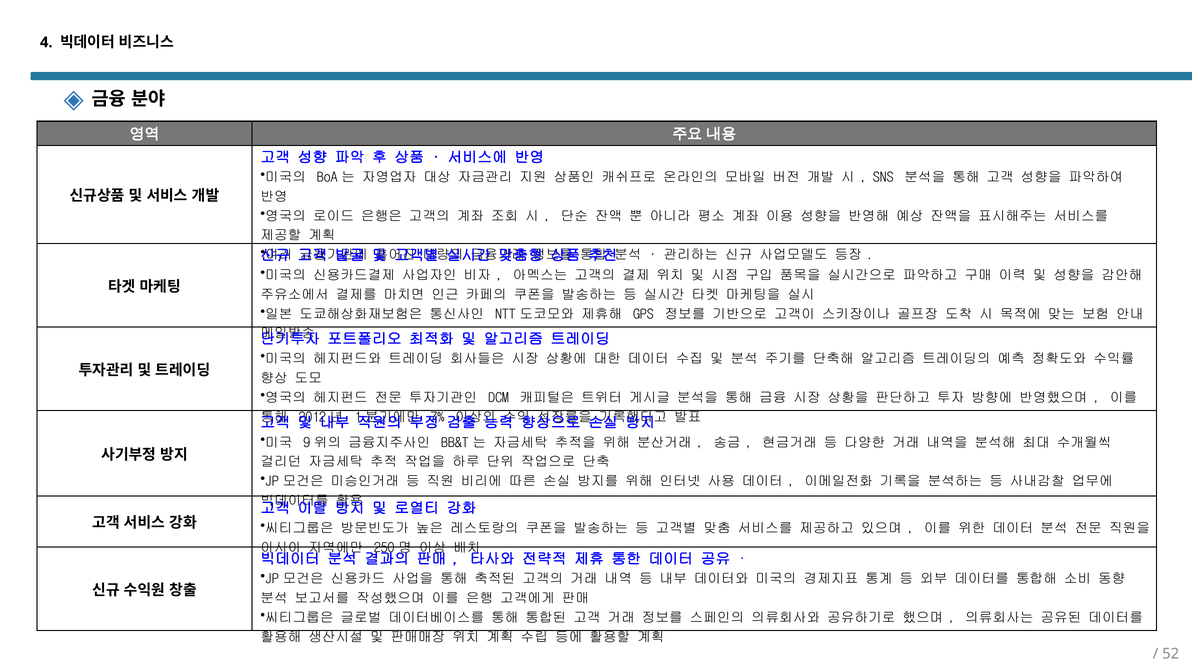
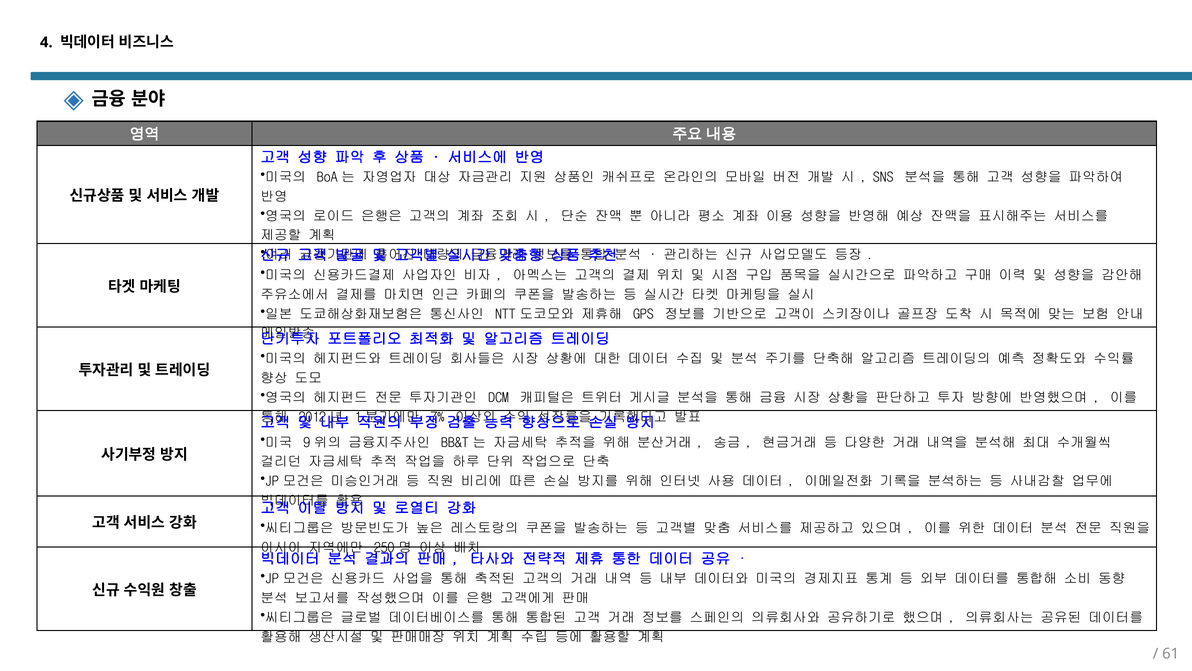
52: 52 -> 61 (1171, 653)
